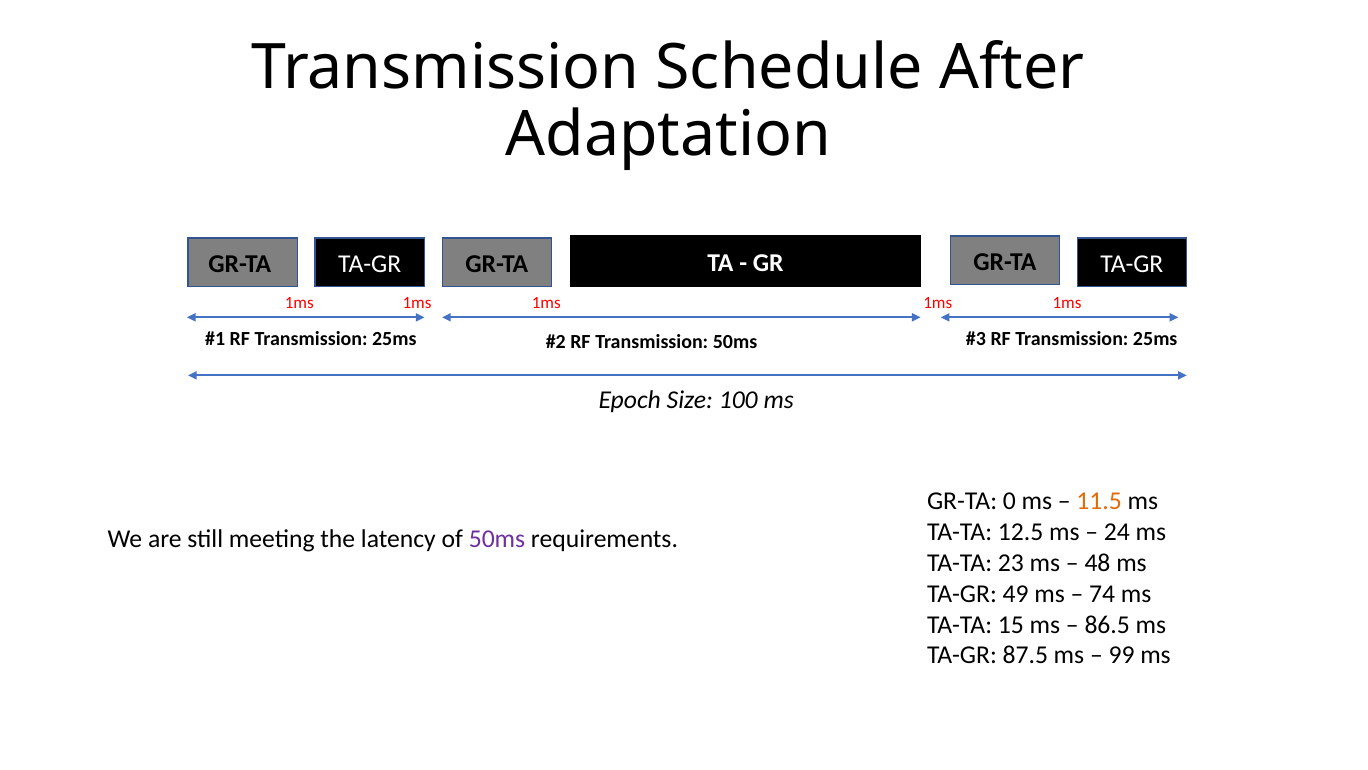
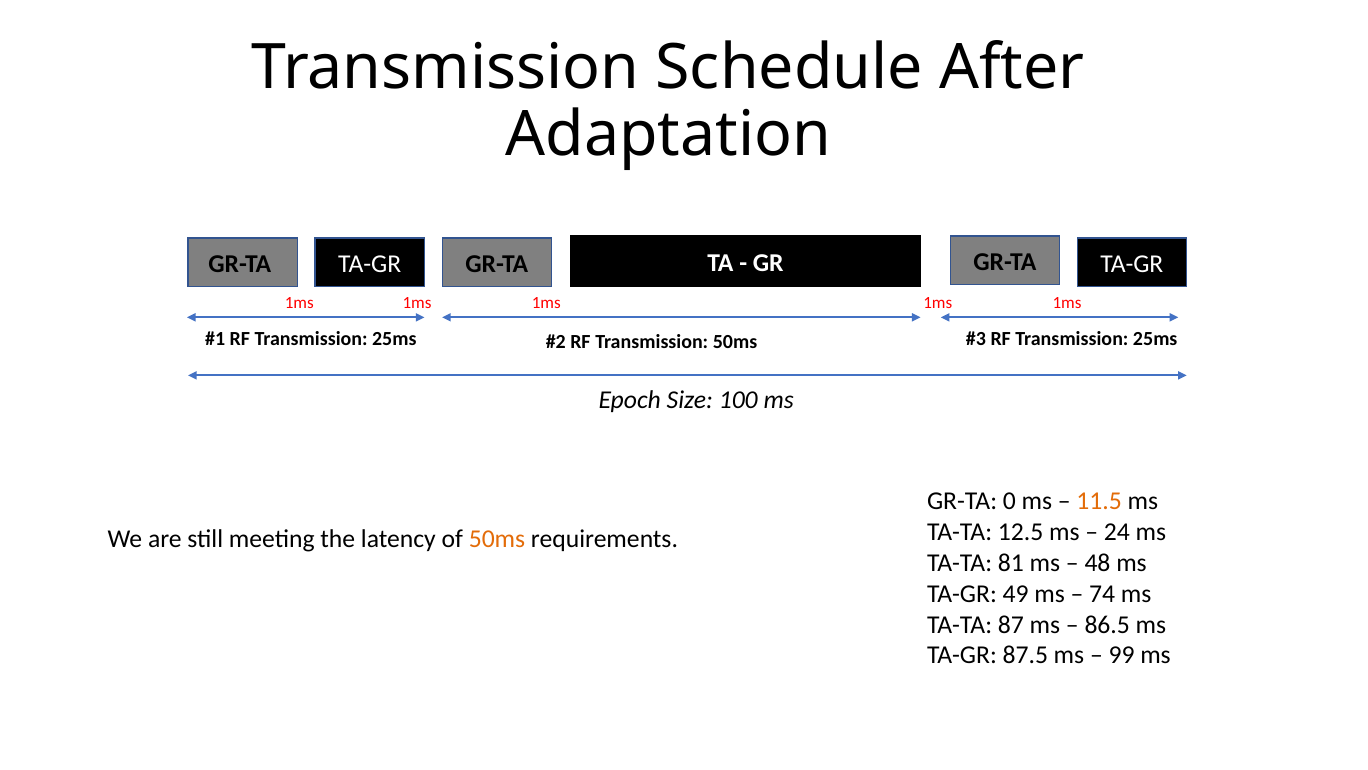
50ms colour: purple -> orange (497, 539)
23: 23 -> 81 (1011, 563)
15: 15 -> 87 (1011, 624)
